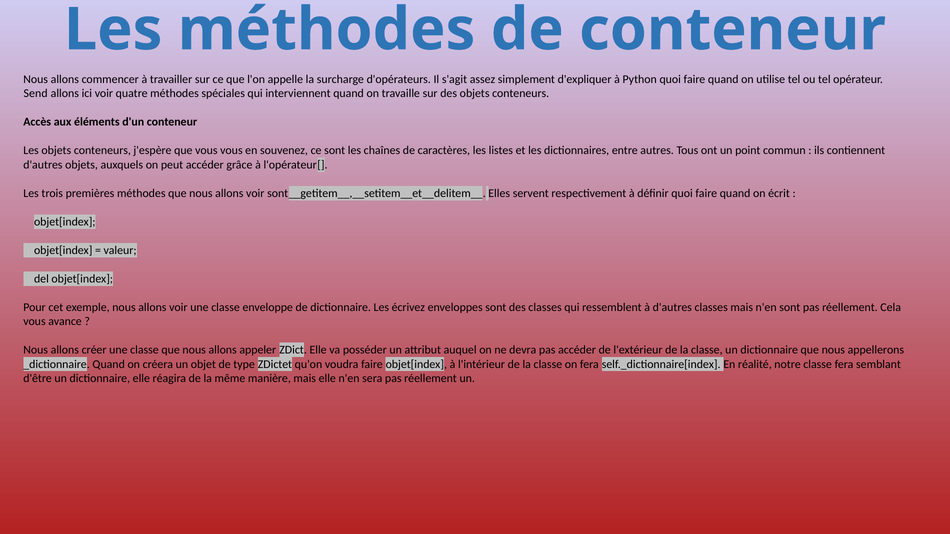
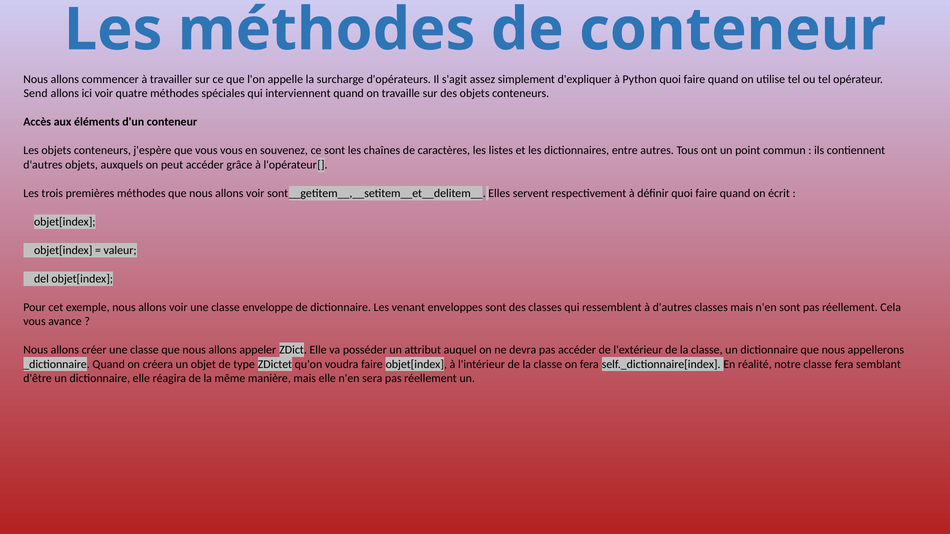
écrivez: écrivez -> venant (408, 307)
